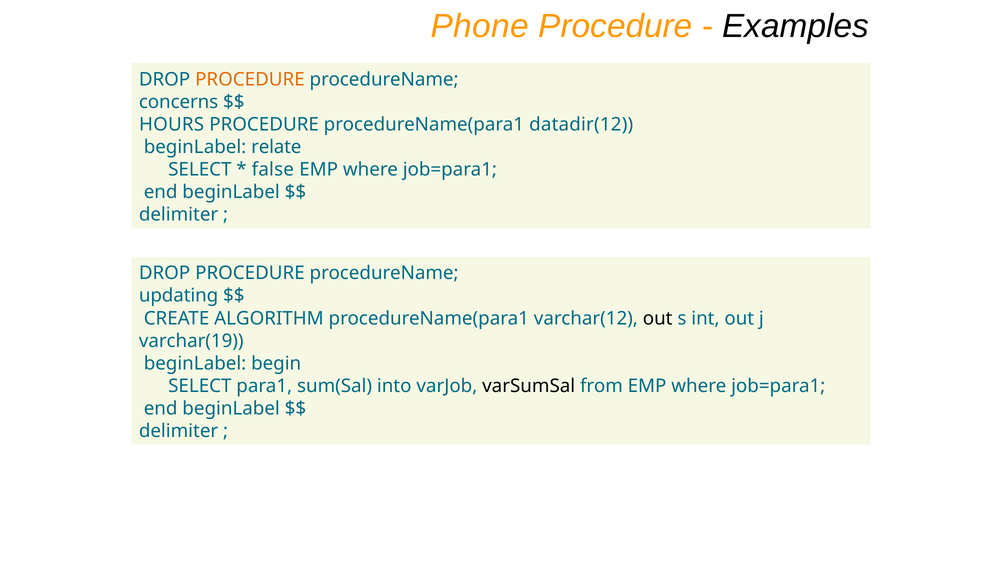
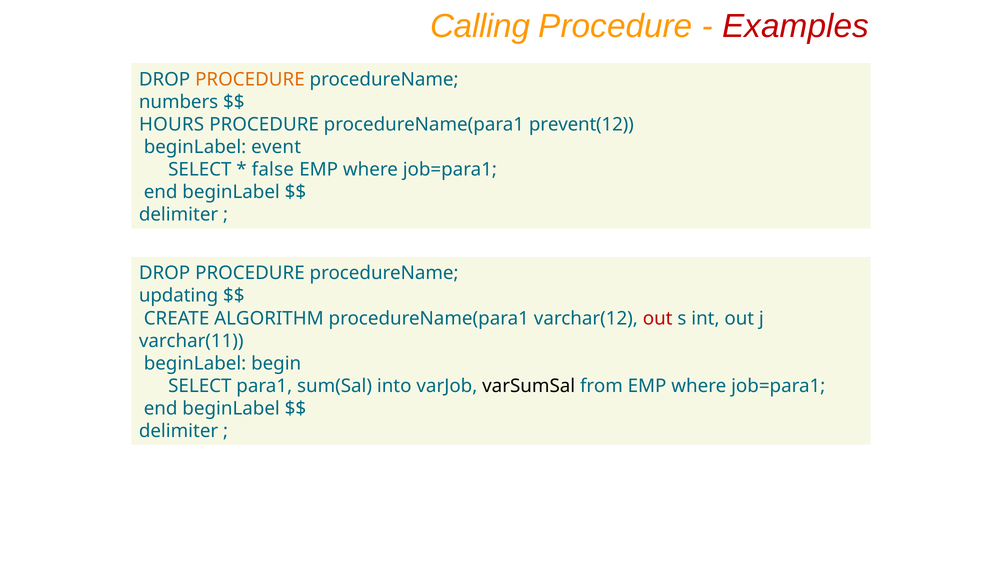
Phone: Phone -> Calling (480, 26)
Examples colour: black -> red (795, 26)
concerns: concerns -> numbers (179, 102)
datadir(12: datadir(12 -> prevent(12 (581, 124)
relate: relate -> event (276, 147)
out colour: black -> red (658, 318)
varchar(19: varchar(19 -> varchar(11 (191, 341)
